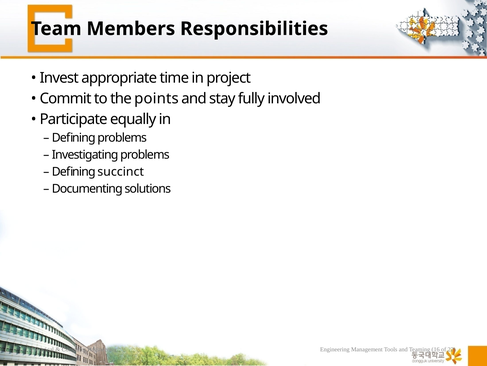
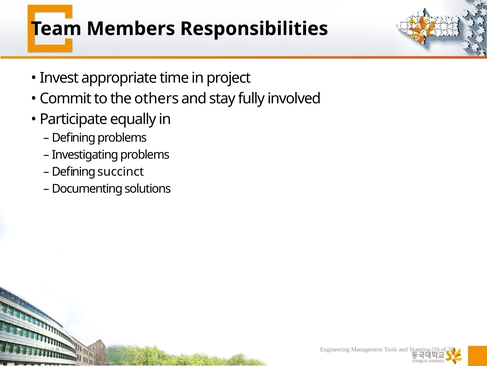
points: points -> others (157, 98)
